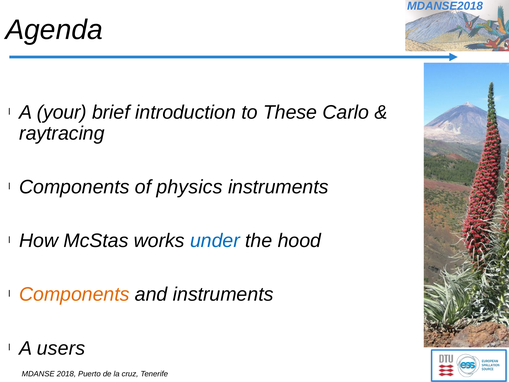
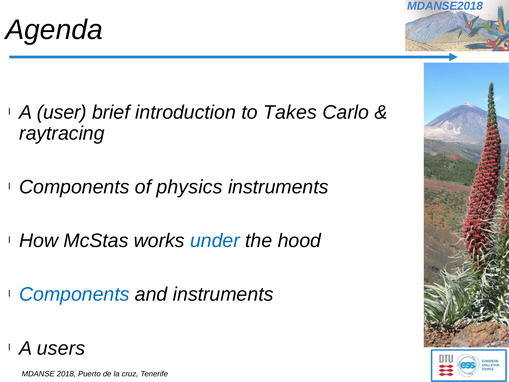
your: your -> user (62, 112)
These: These -> Takes (290, 112)
Components colour: orange -> blue (74, 294)
